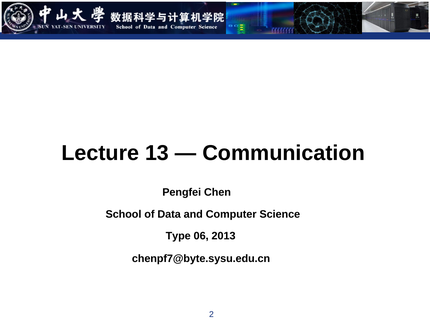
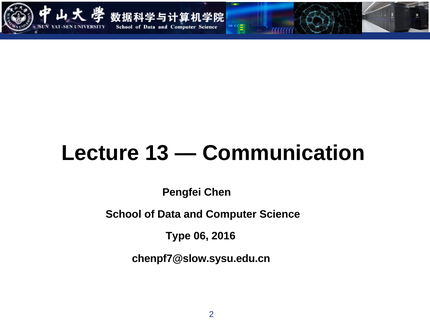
2013: 2013 -> 2016 (224, 236)
chenpf7@byte.sysu.edu.cn: chenpf7@byte.sysu.edu.cn -> chenpf7@slow.sysu.edu.cn (201, 258)
